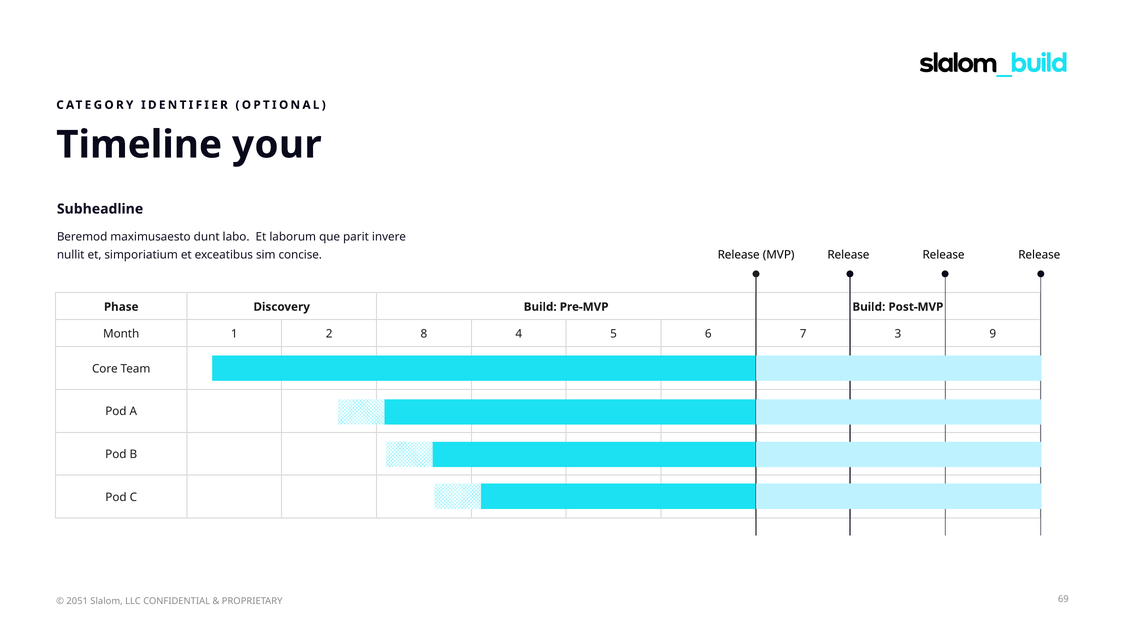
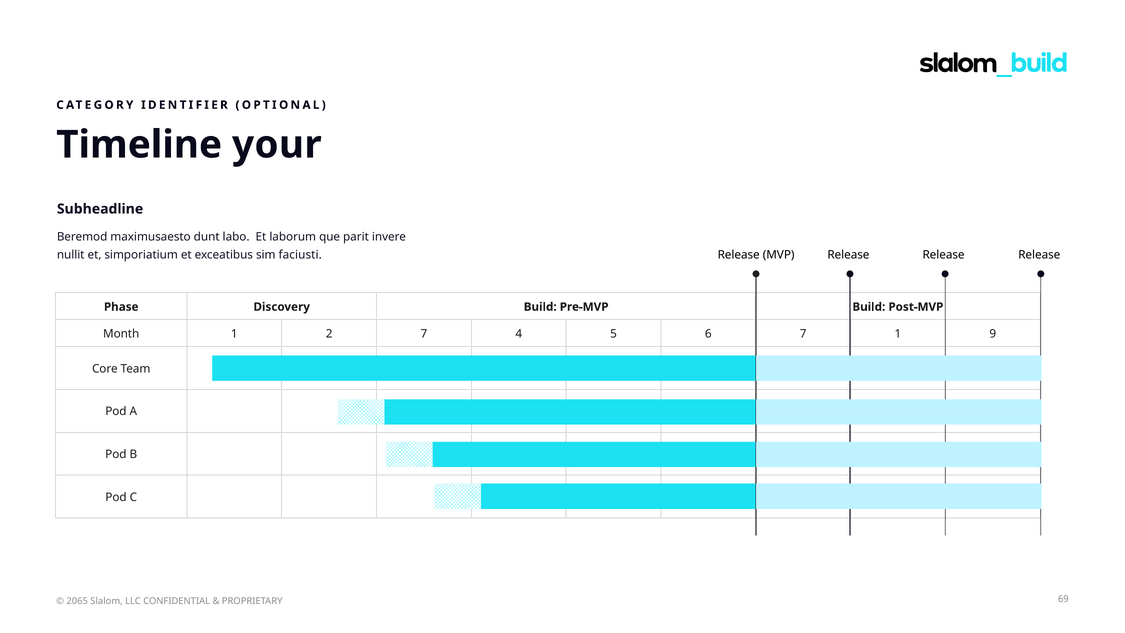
concise: concise -> faciusti (300, 255)
2 8: 8 -> 7 (424, 334)
7 3: 3 -> 1 (898, 334)
2051: 2051 -> 2065 (77, 601)
